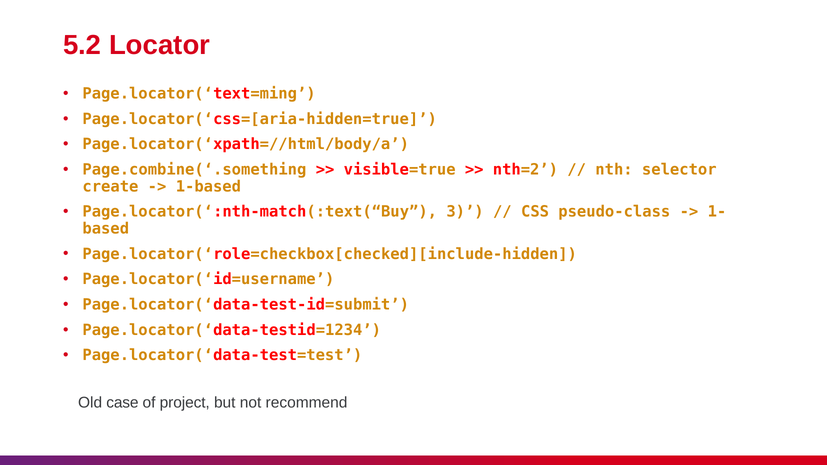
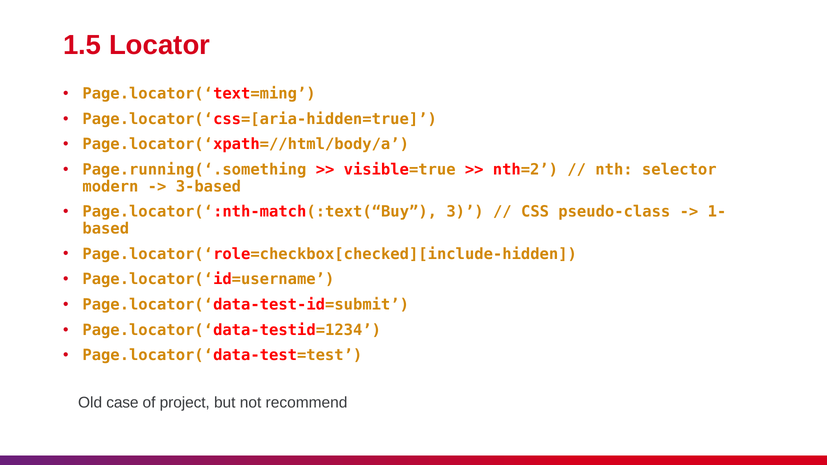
5.2: 5.2 -> 1.5 (82, 45)
Page.combine(‘.something: Page.combine(‘.something -> Page.running(‘.something (194, 170)
create: create -> modern (110, 187)
1-based: 1-based -> 3-based (208, 187)
